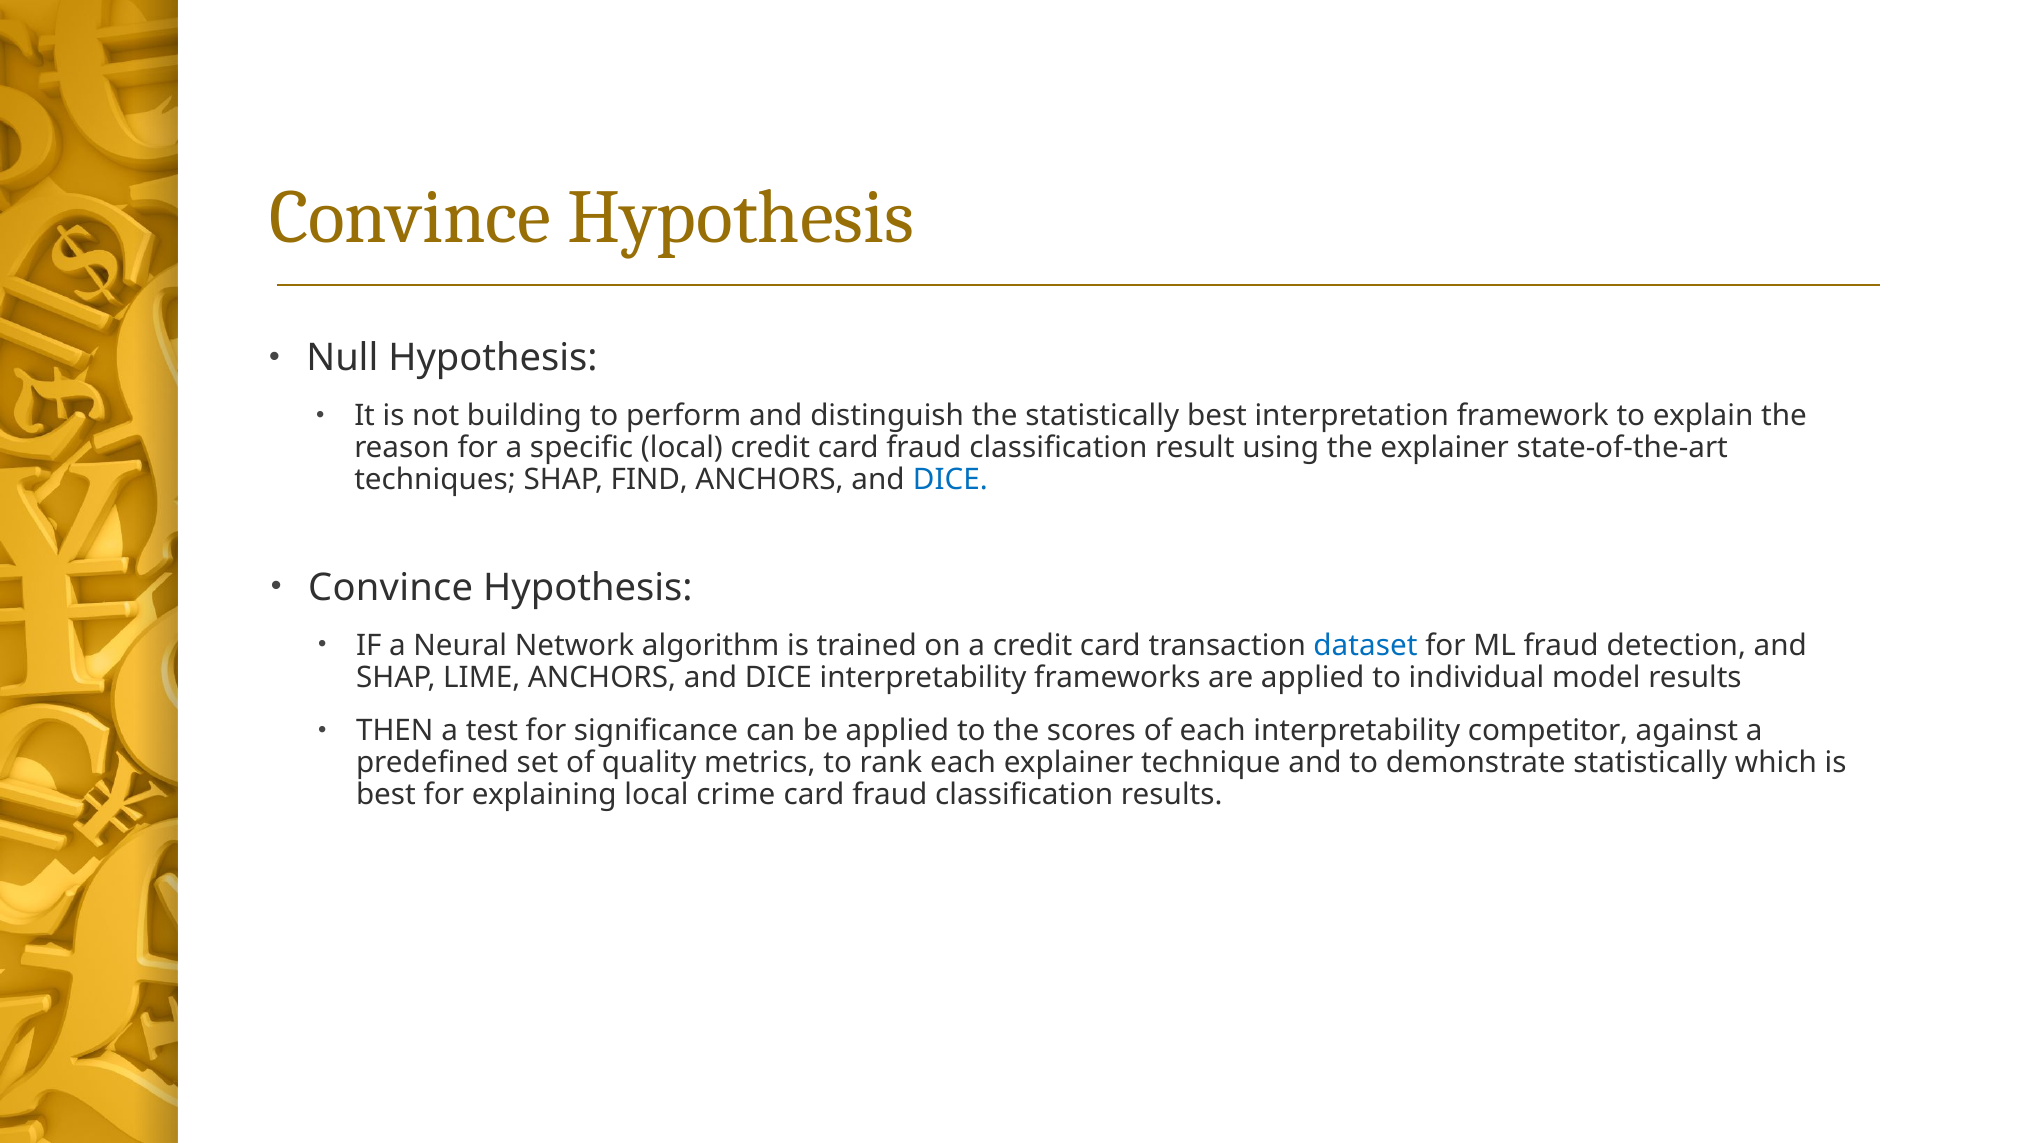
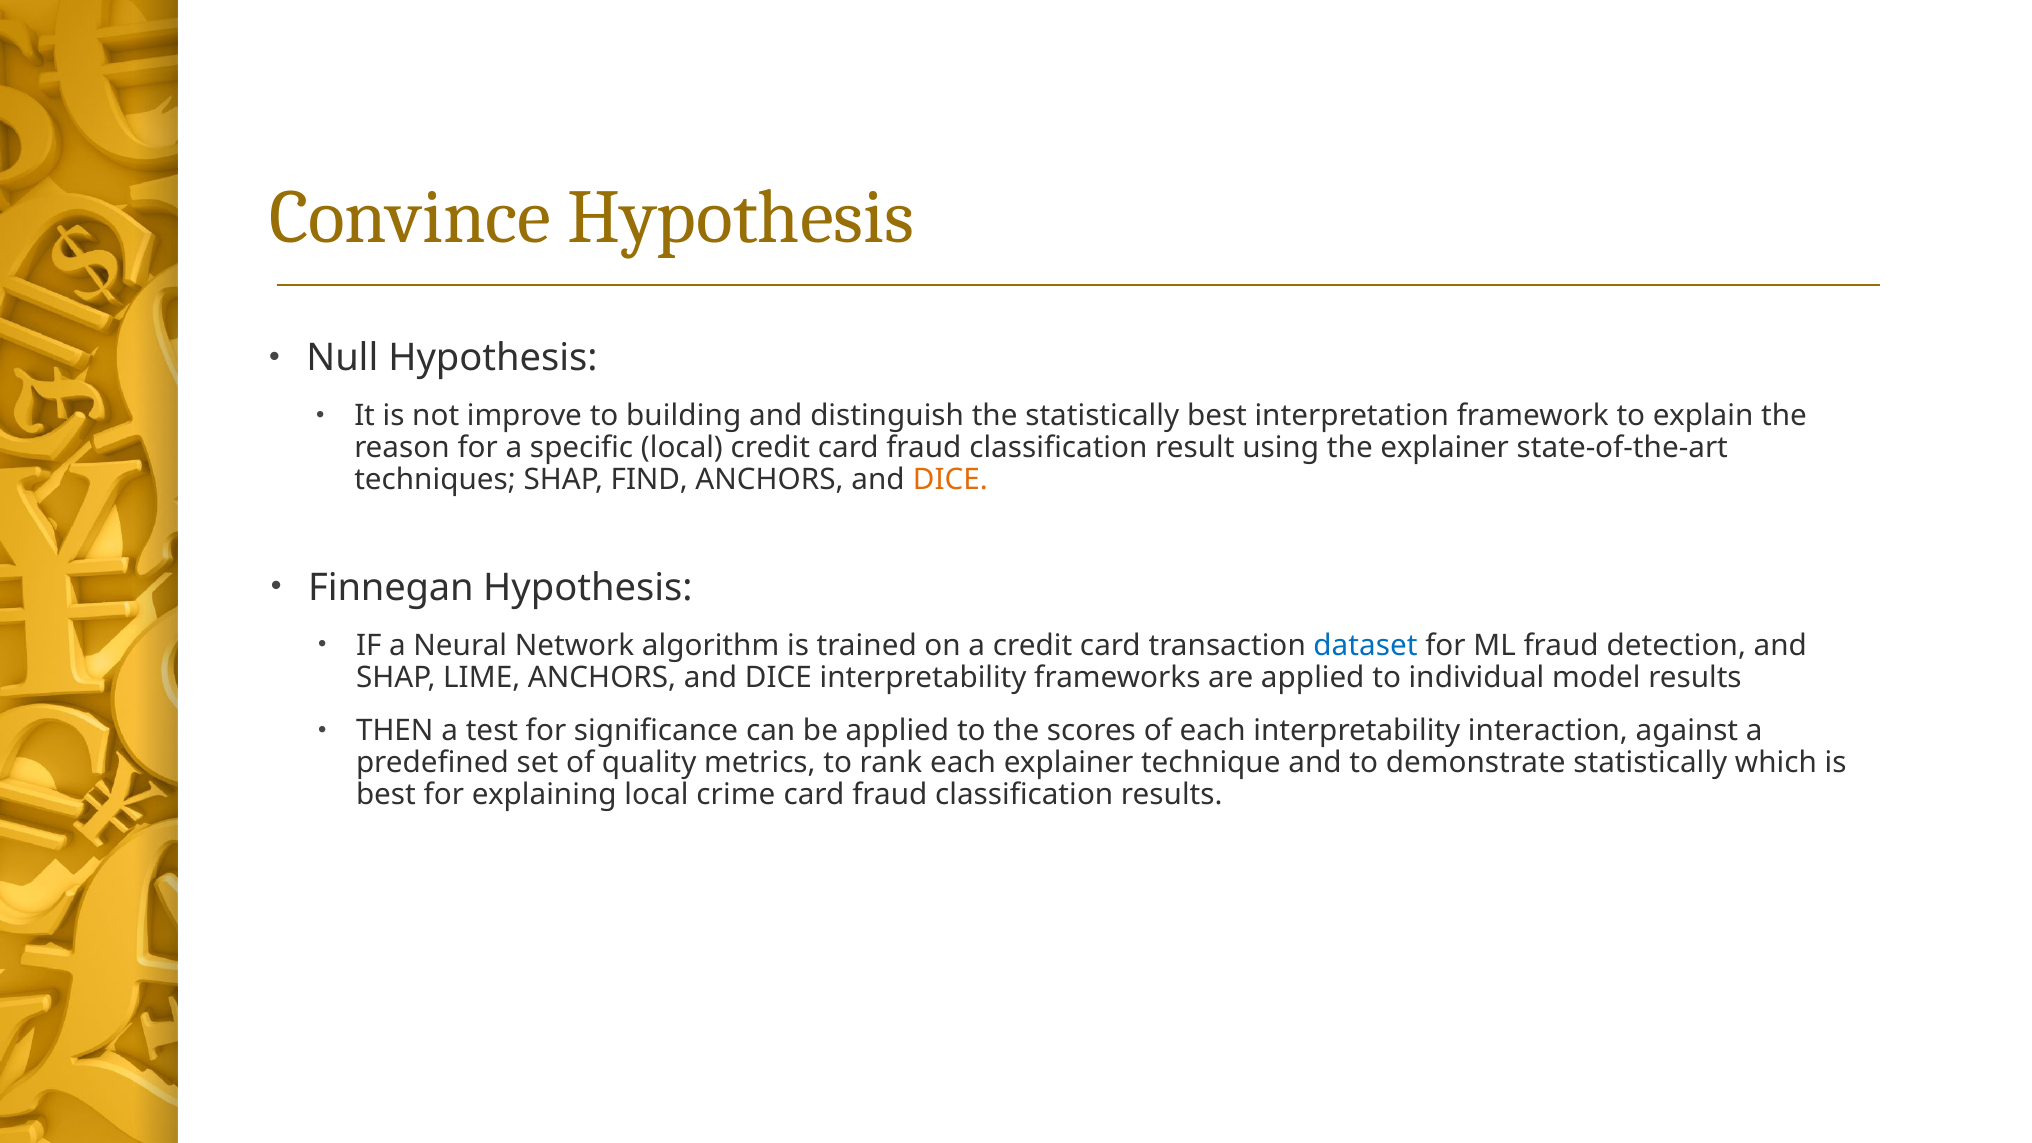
building: building -> improve (524, 416)
perform: perform -> building (684, 416)
DICE colour: blue -> orange (950, 480)
Convince: Convince -> Finnegan (391, 588)
competitor: competitor -> interaction (1548, 731)
